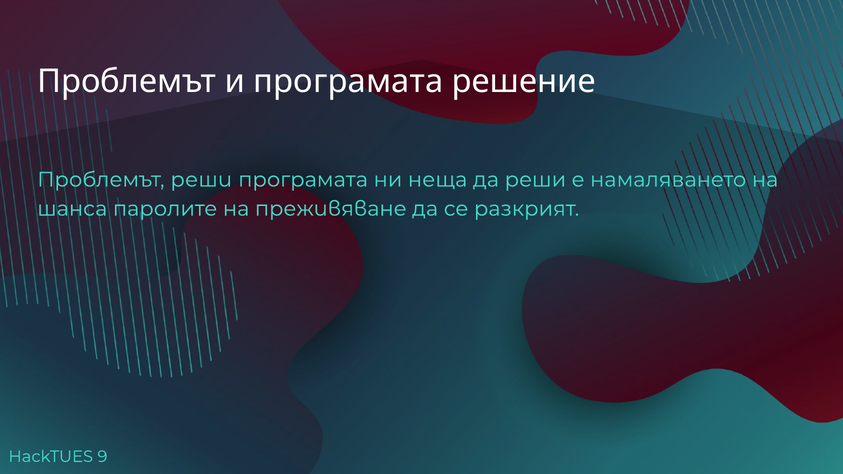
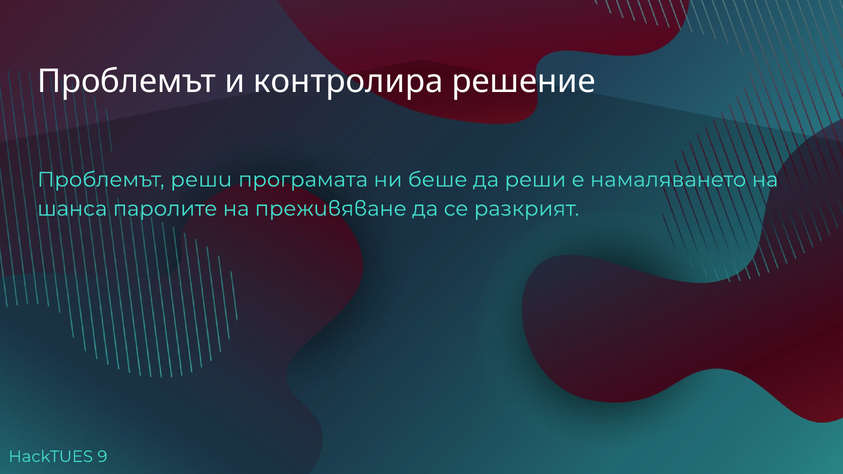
и програмата: програмата -> контролира (348, 82)
неща: неща -> беше (438, 180)
